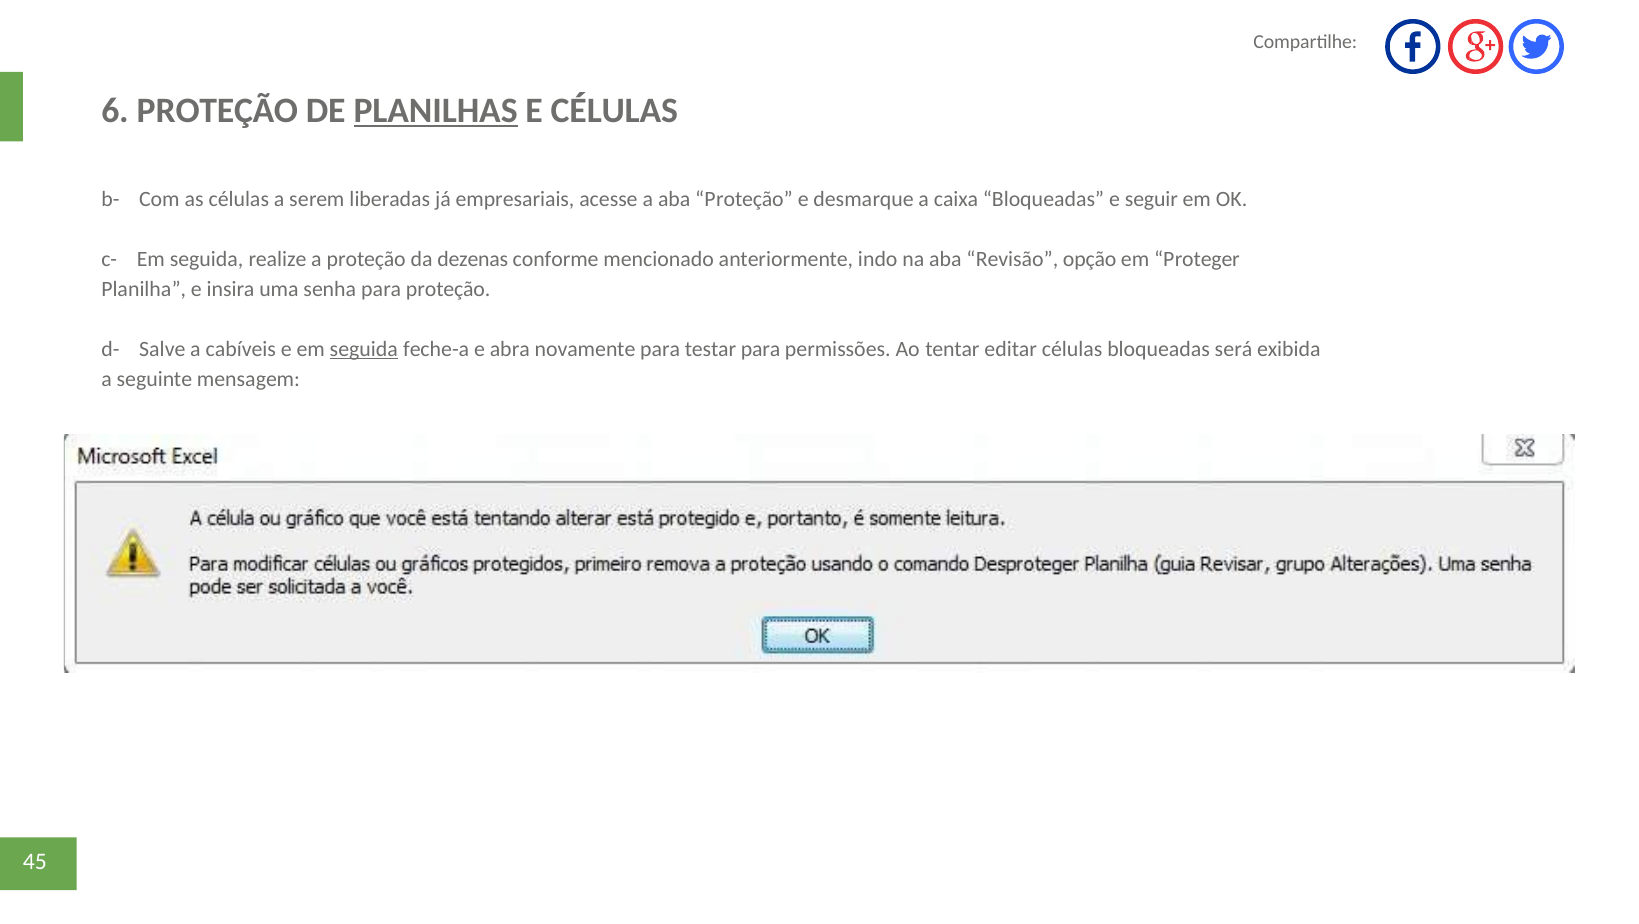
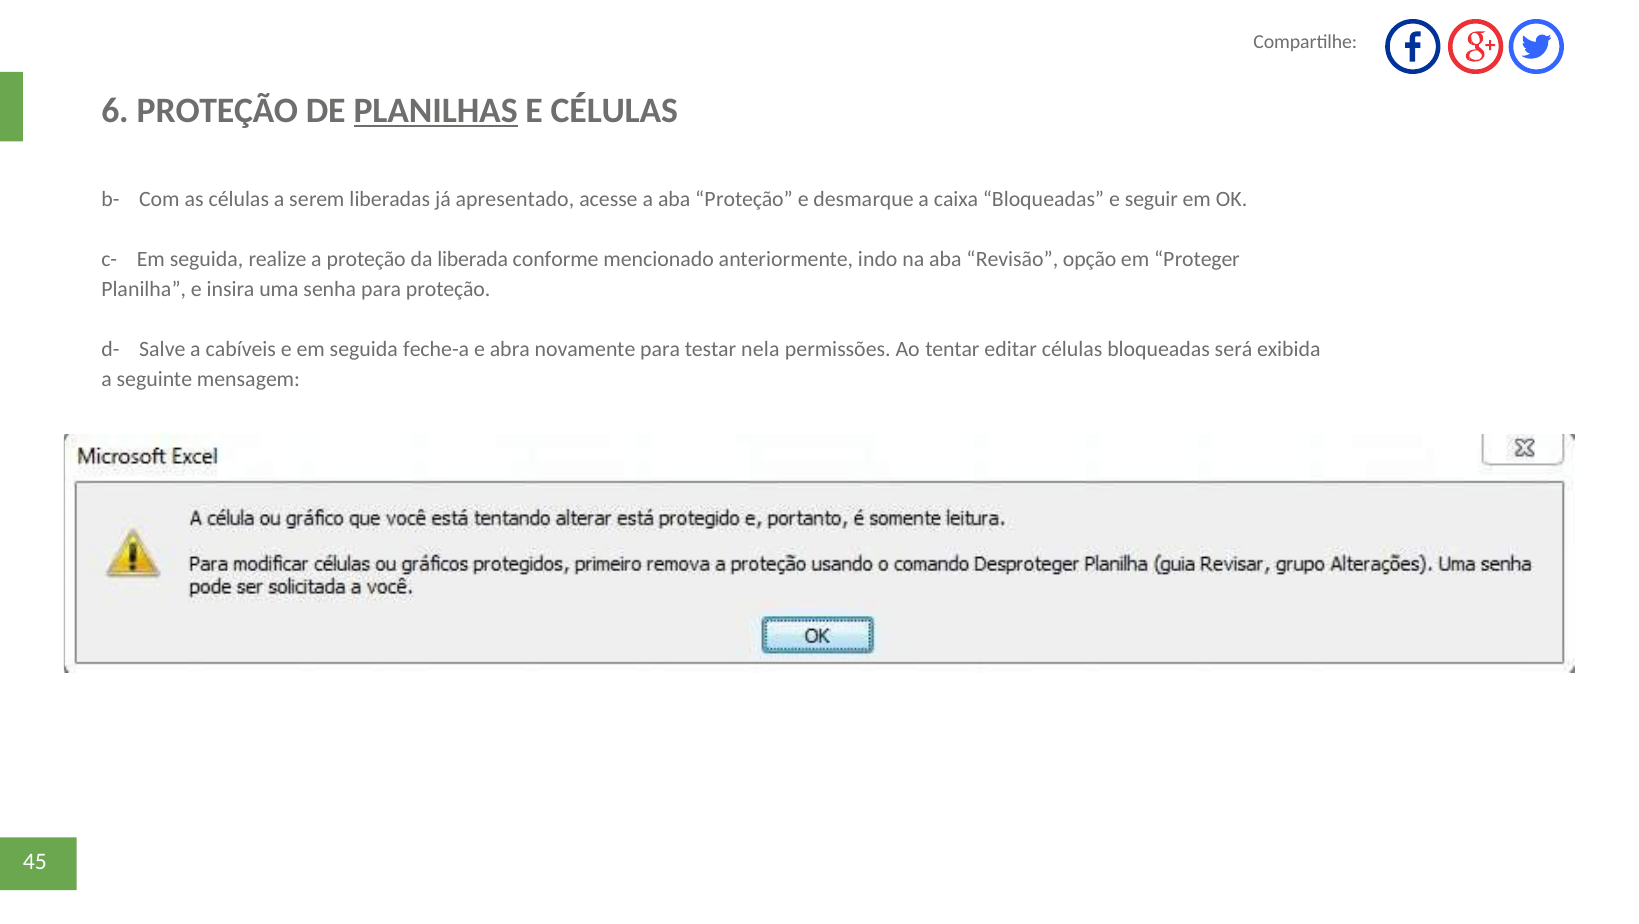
empresariais: empresariais -> apresentado (515, 199)
dezenas: dezenas -> liberada (473, 259)
seguida underline: present -> none (364, 349)
testar para: para -> nela (760, 349)
